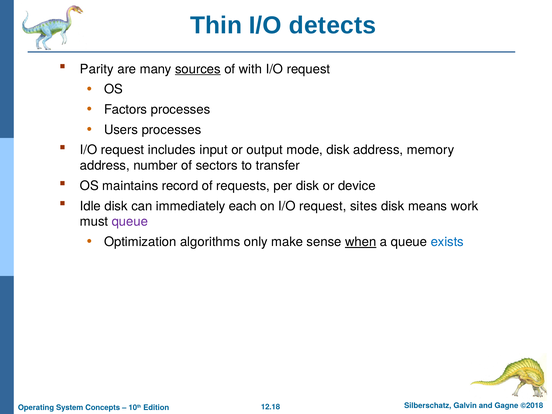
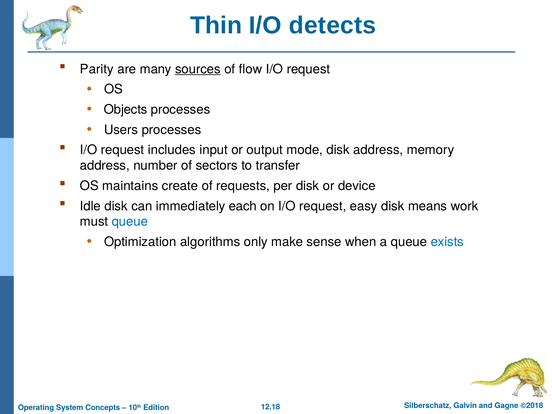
with: with -> flow (250, 69)
Factors: Factors -> Objects (126, 110)
record: record -> create (180, 186)
sites: sites -> easy (364, 206)
queue colour: purple -> blue (130, 222)
when underline: present -> none (361, 242)
